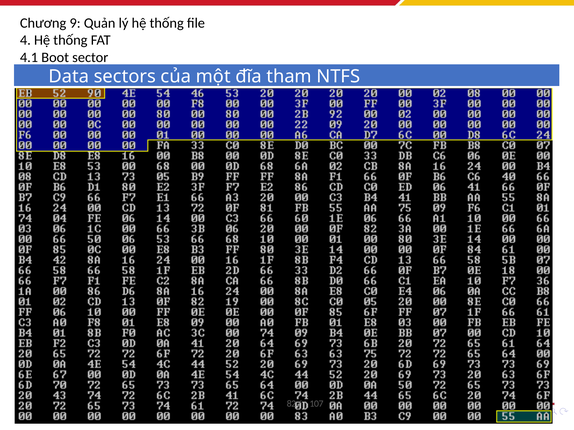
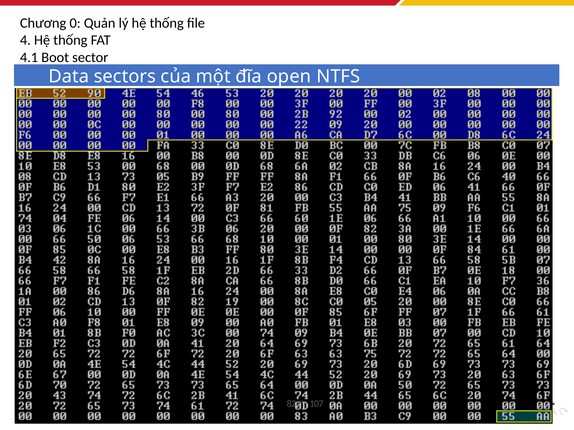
9: 9 -> 0 (75, 23)
tham: tham -> open (289, 77)
